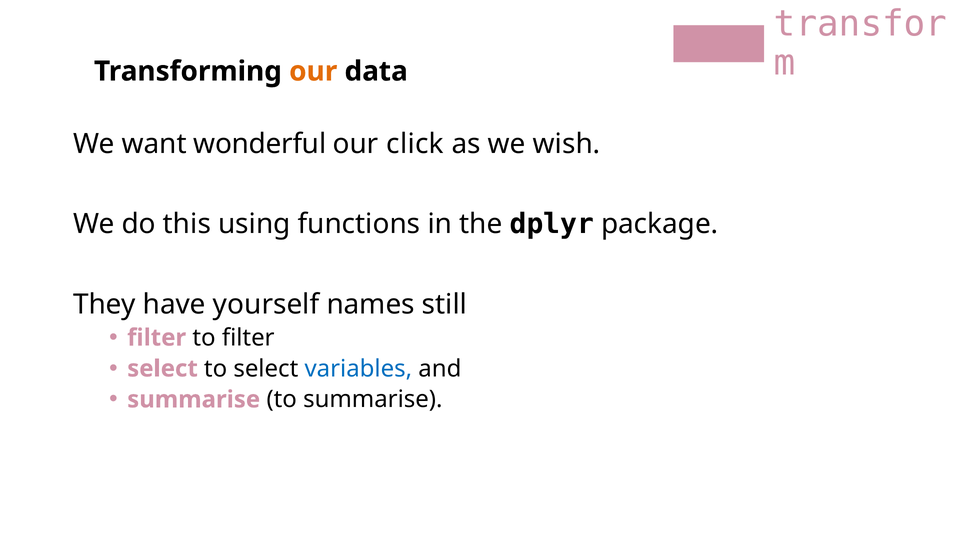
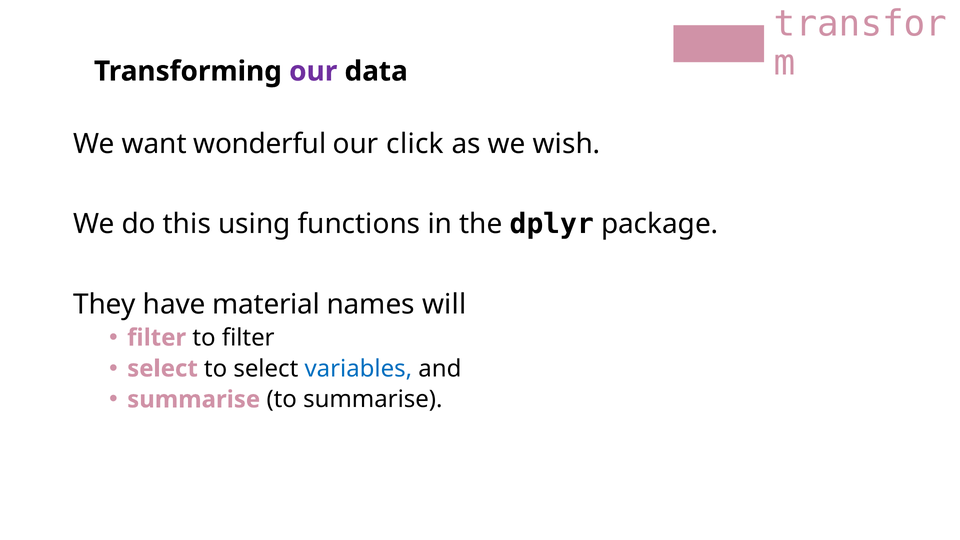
our colour: orange -> purple (313, 71)
yourself: yourself -> material (266, 305)
still: still -> will (444, 305)
